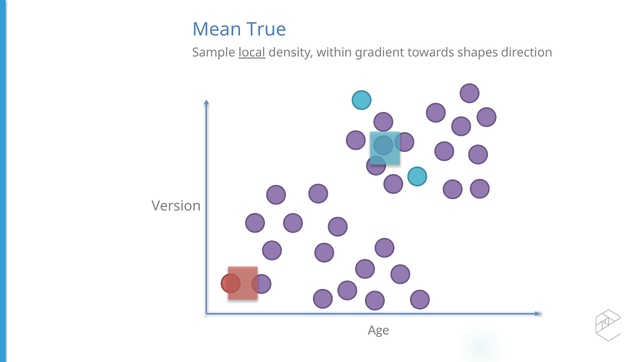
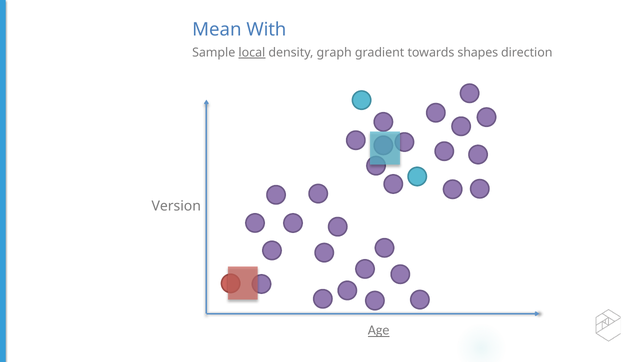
True: True -> With (266, 29)
within: within -> graph (334, 53)
Age underline: none -> present (379, 331)
